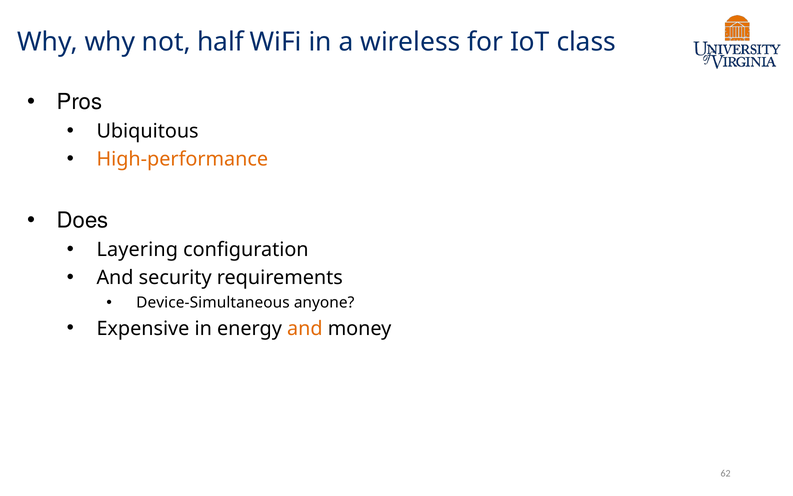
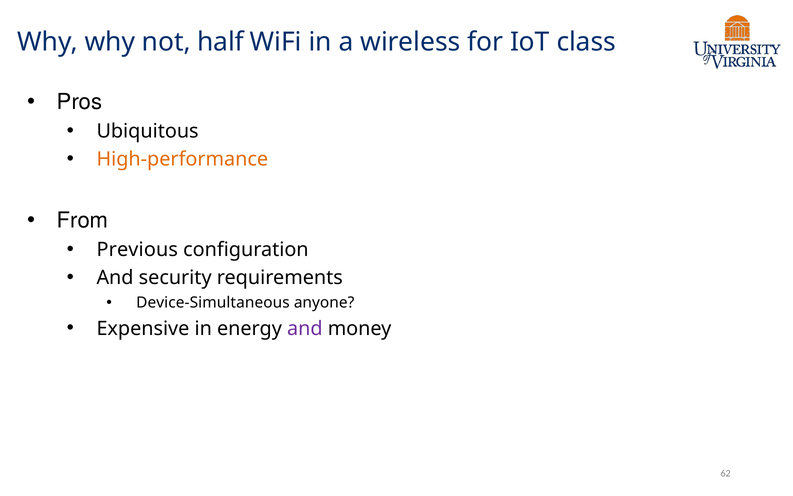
Does: Does -> From (83, 221)
Layering: Layering -> Previous (137, 250)
and colour: orange -> purple (305, 328)
